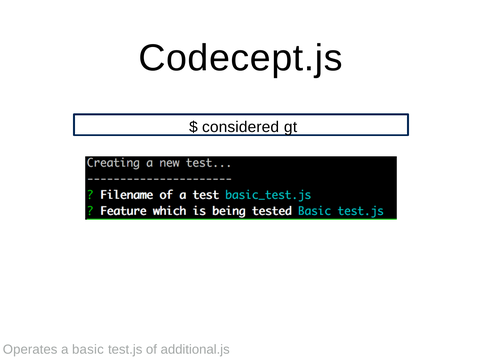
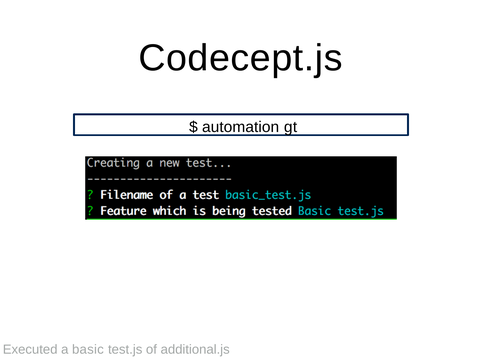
considered: considered -> automation (241, 127)
Operates: Operates -> Executed (30, 350)
